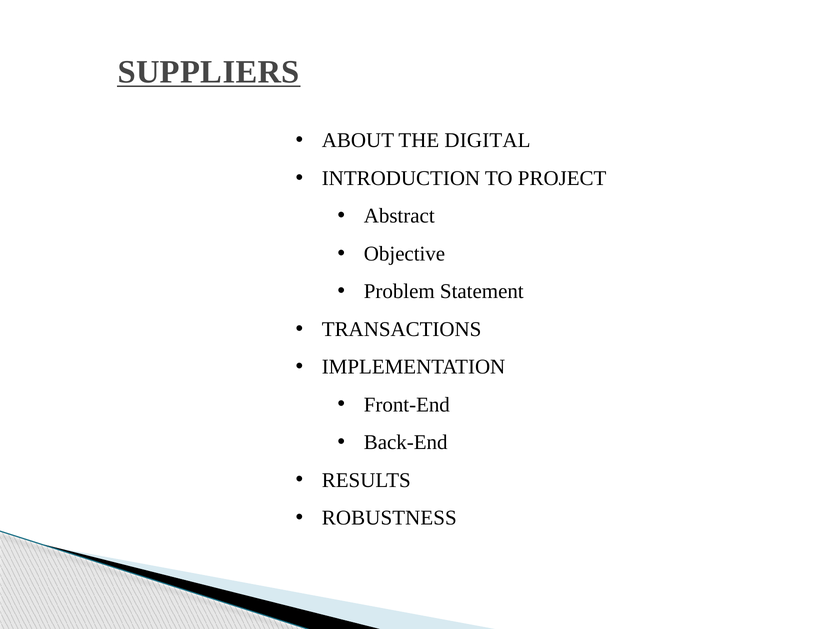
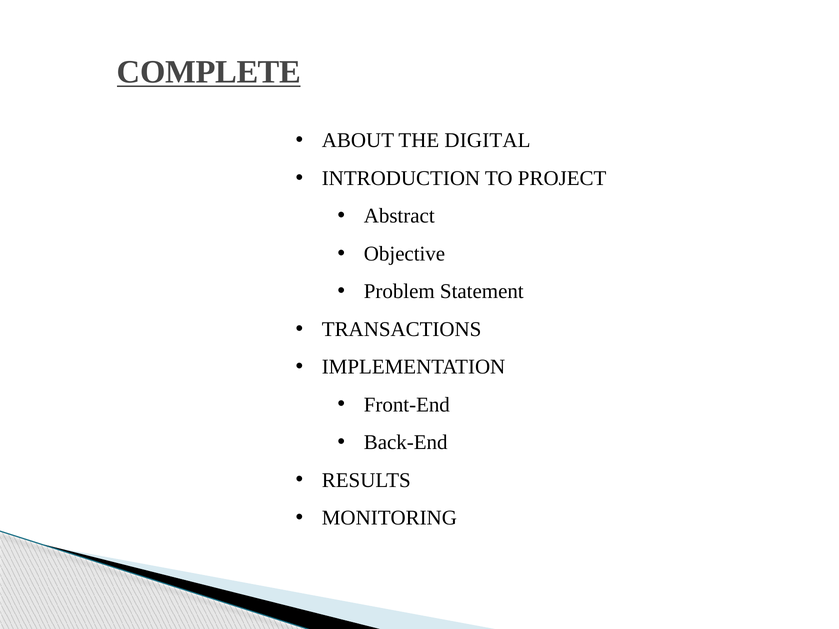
SUPPLIERS: SUPPLIERS -> COMPLETE (209, 72)
ROBUSTNESS: ROBUSTNESS -> MONITORING (389, 518)
